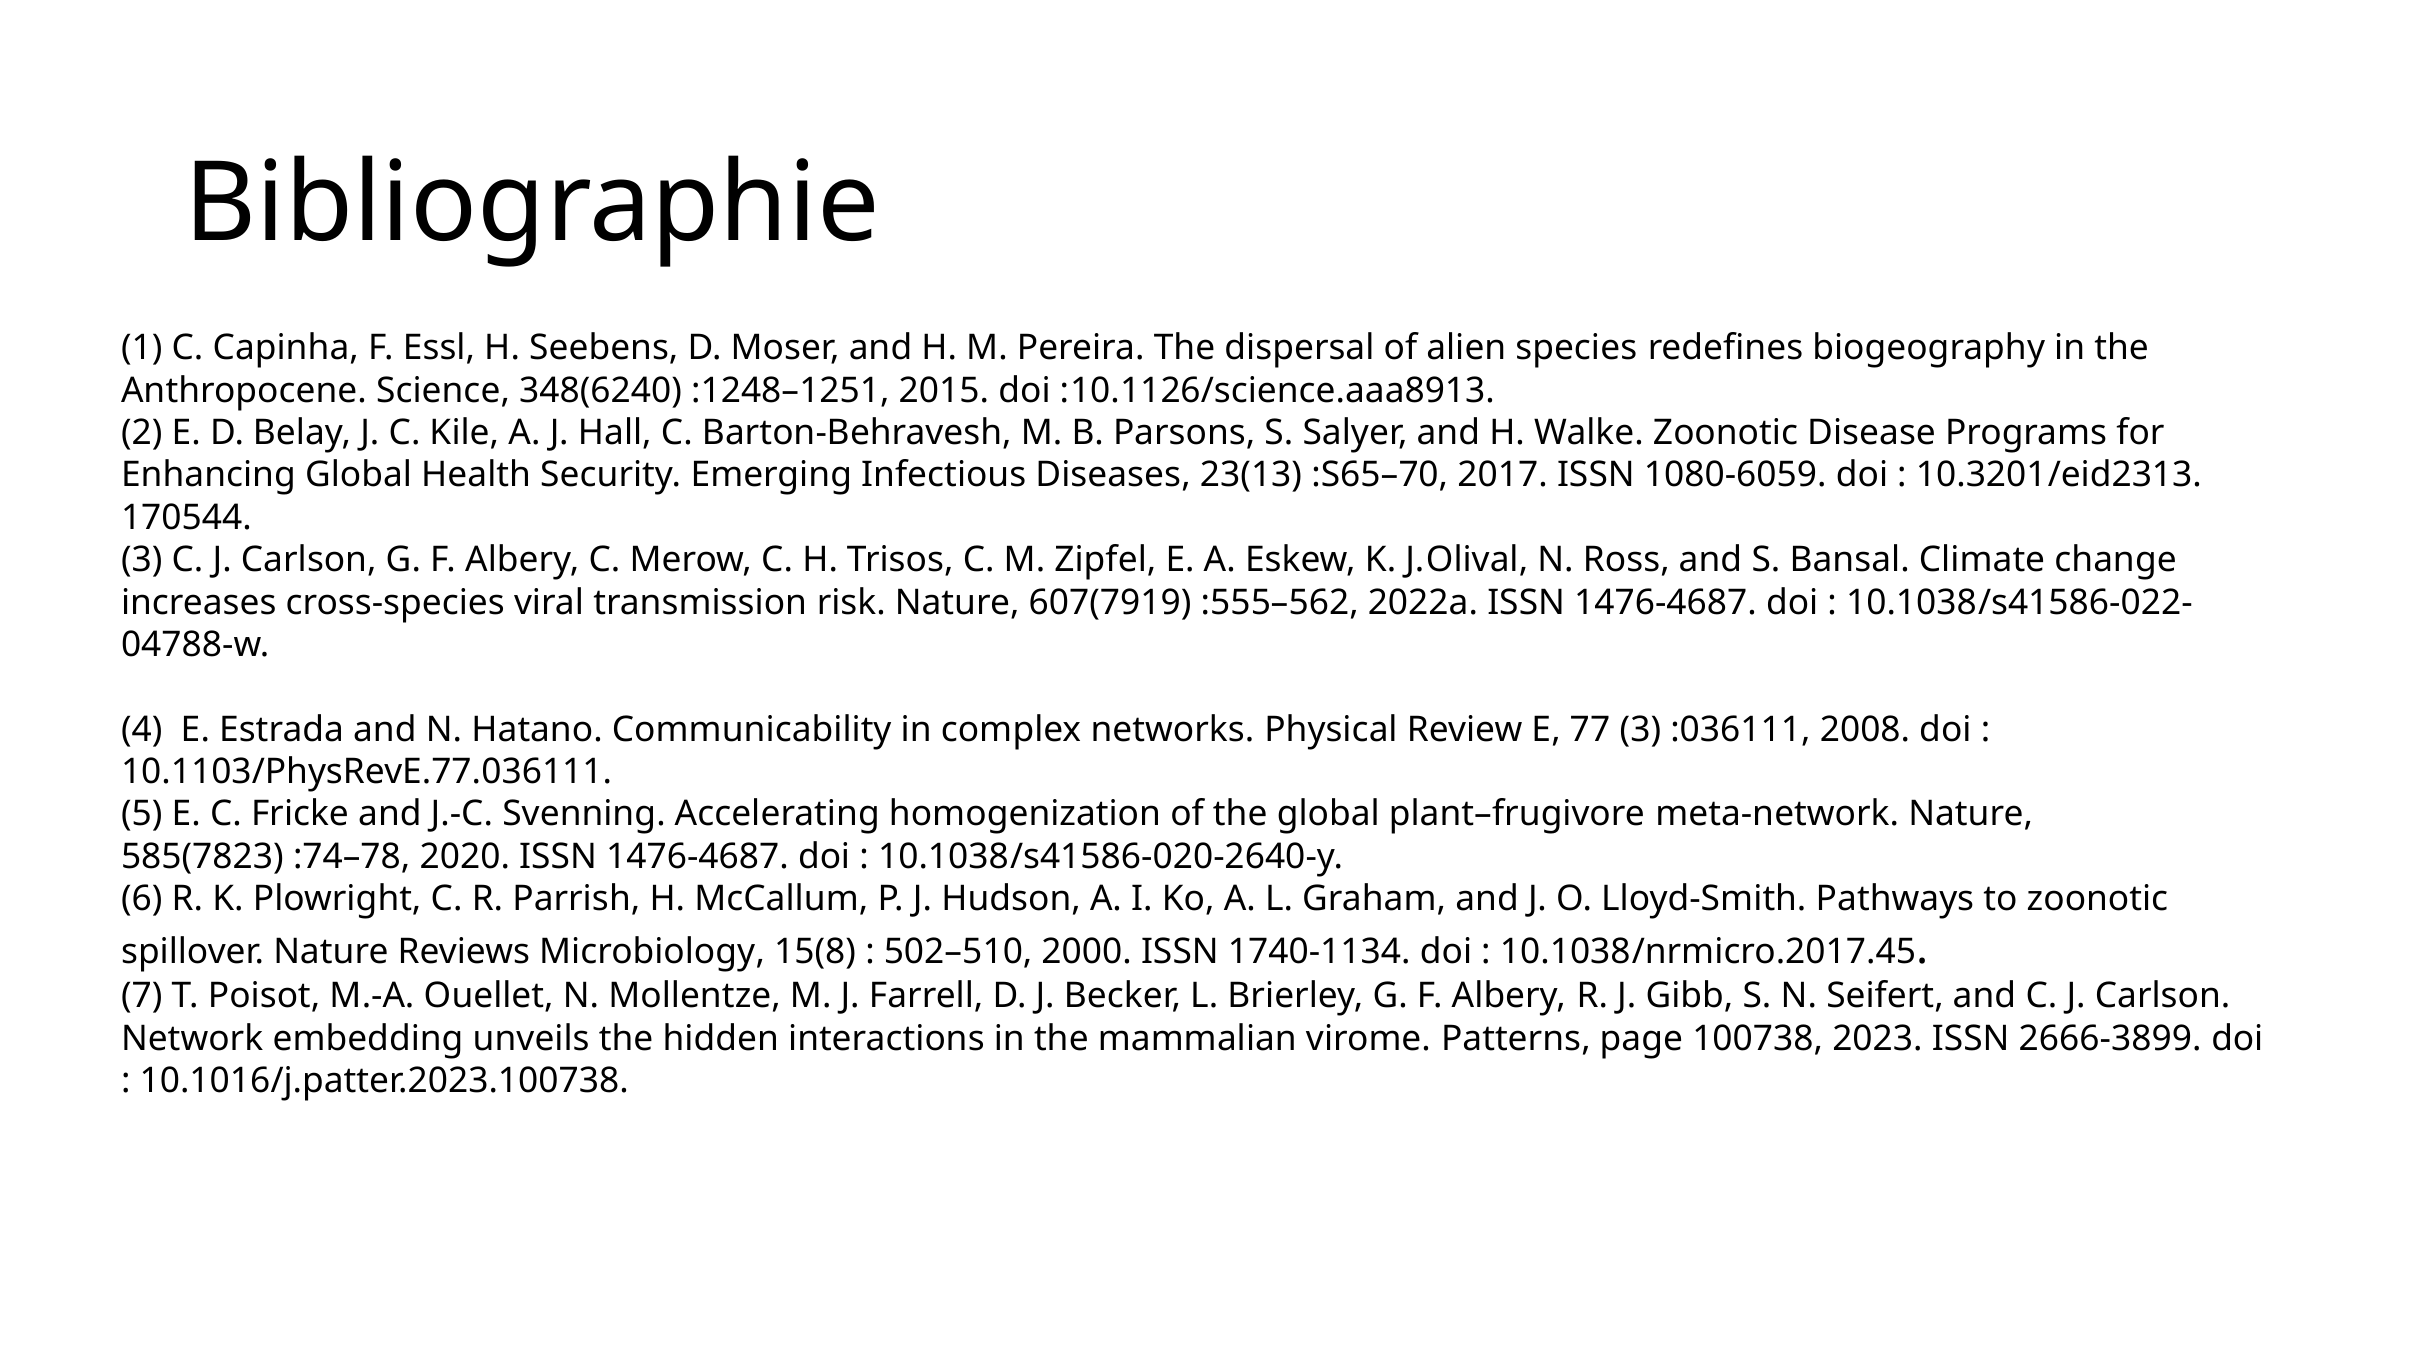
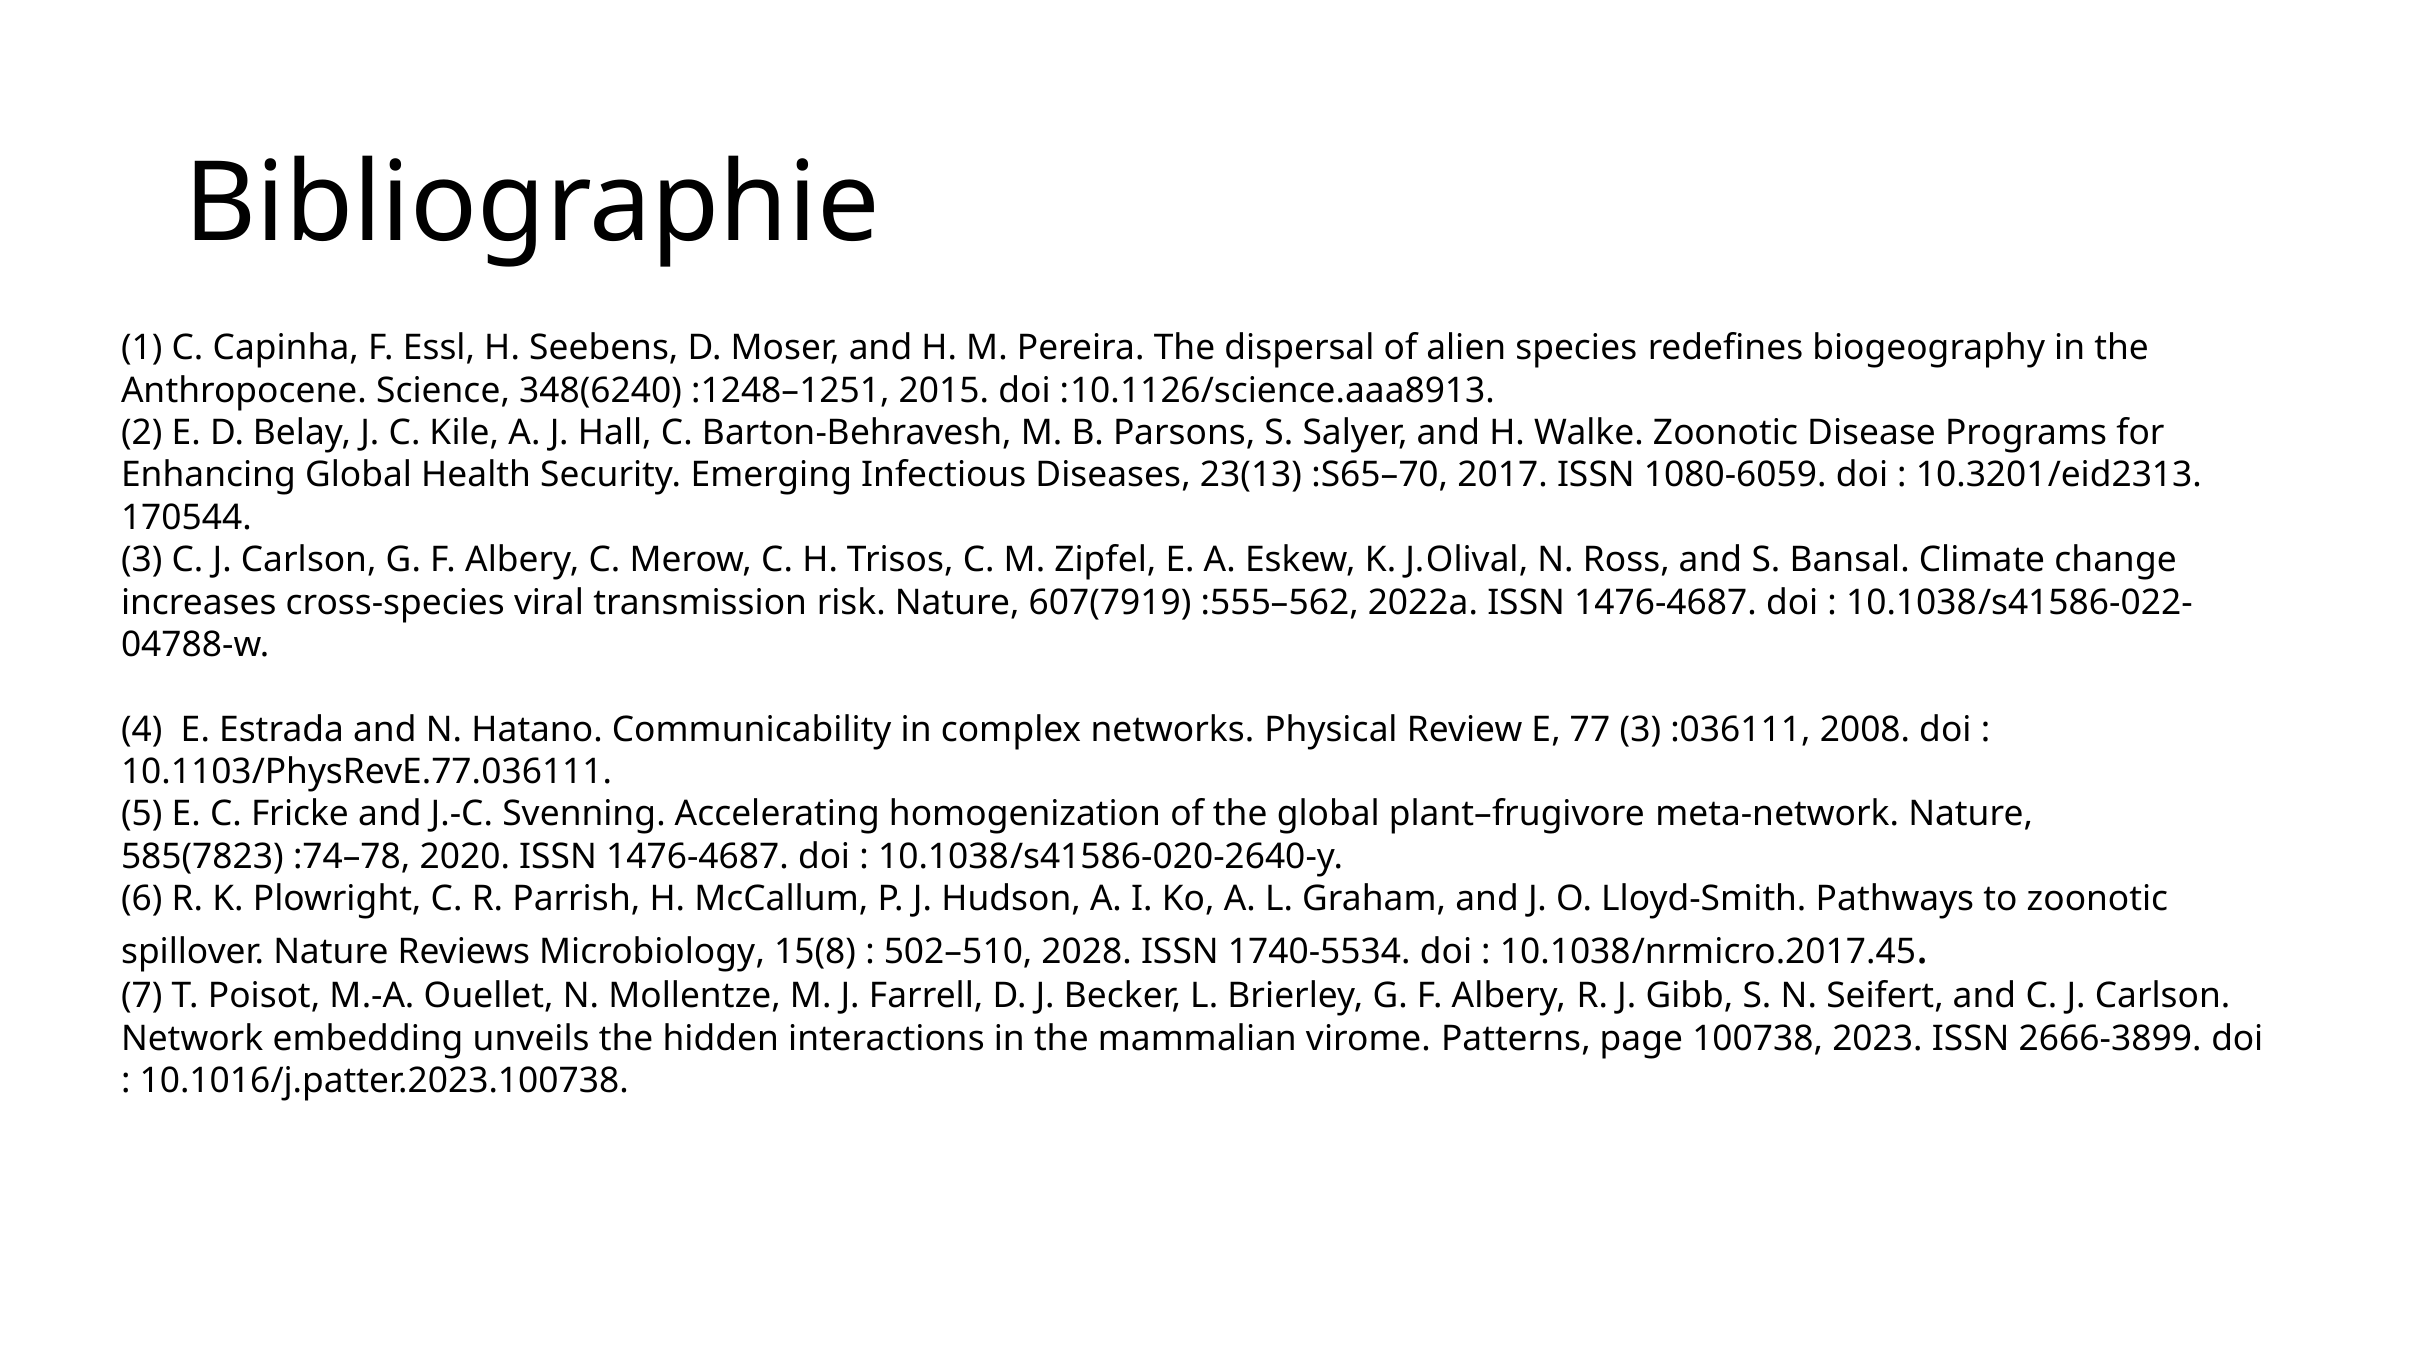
2000: 2000 -> 2028 (1087, 951)
1740-1134: 1740-1134 -> 1740-5534 (1319, 951)
